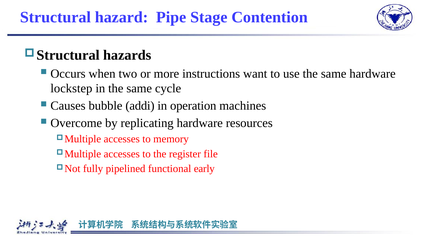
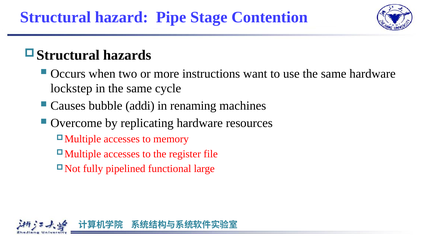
operation: operation -> renaming (193, 106)
early: early -> large (204, 169)
